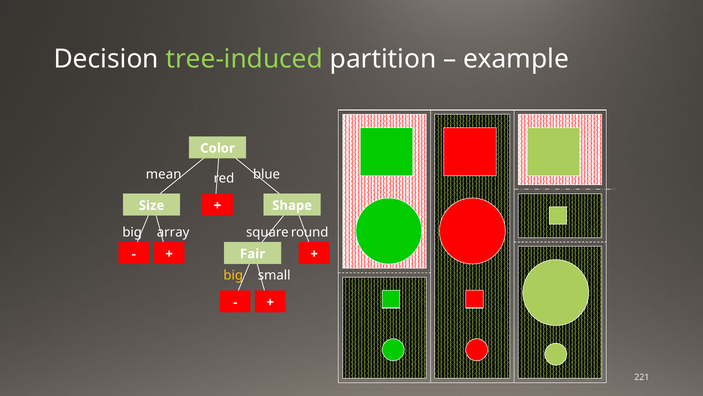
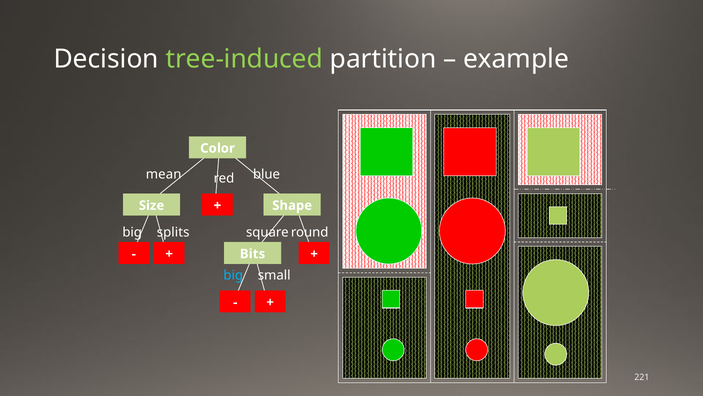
array: array -> splits (173, 232)
Fair: Fair -> Bits (253, 254)
big colour: yellow -> light blue (233, 275)
